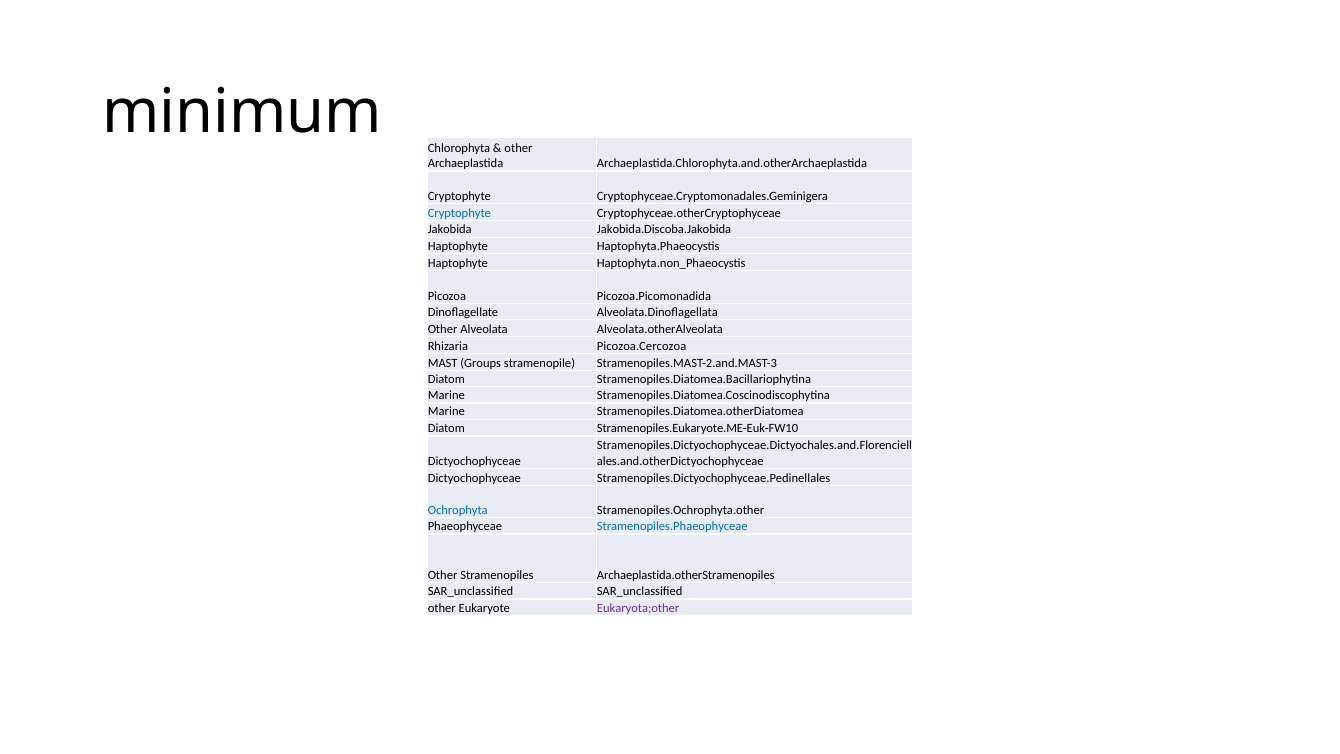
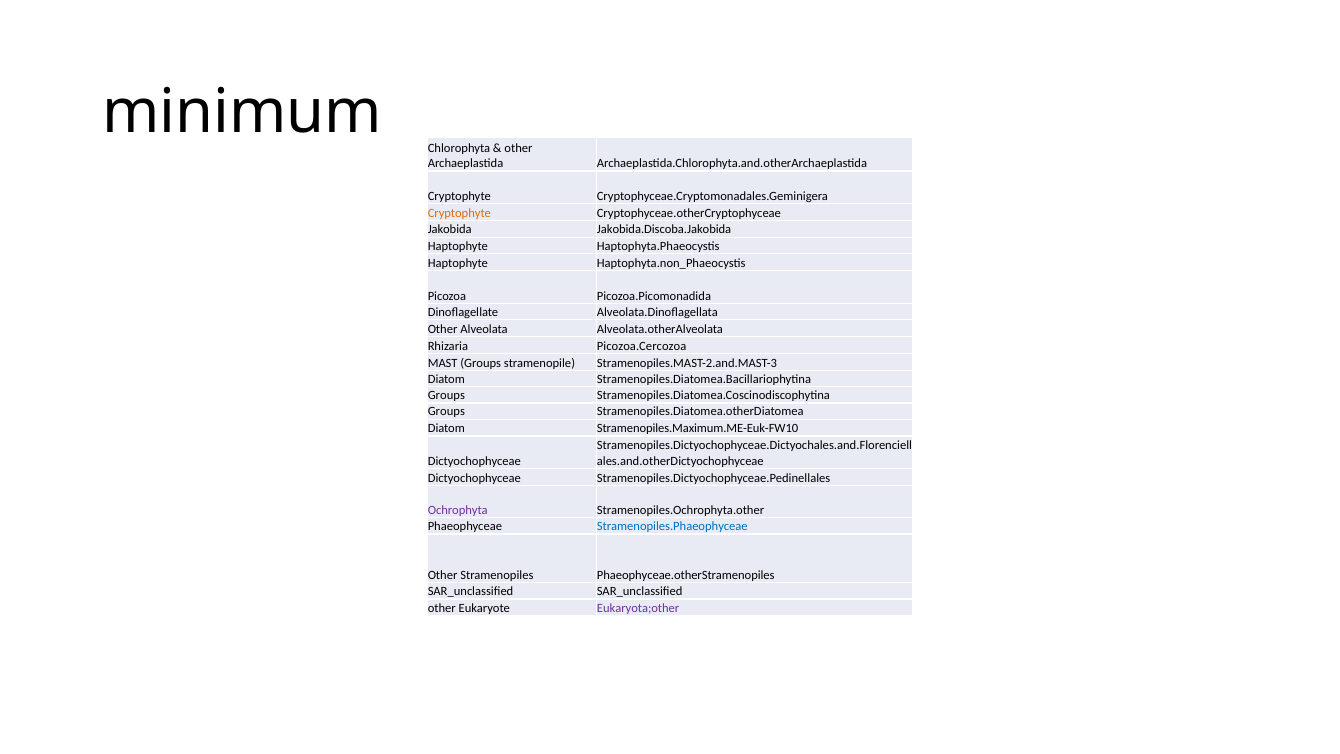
Cryptophyte colour: blue -> orange (459, 213)
Marine: Marine -> Groups (446, 395)
Marine: Marine -> Groups (446, 411)
Stramenopiles.Eukaryote.ME-Euk-FW10: Stramenopiles.Eukaryote.ME-Euk-FW10 -> Stramenopiles.Maximum.ME-Euk-FW10 (698, 428)
Ochrophyta colour: blue -> purple (458, 510)
Archaeplastida.otherStramenopiles: Archaeplastida.otherStramenopiles -> Phaeophyceae.otherStramenopiles (686, 575)
